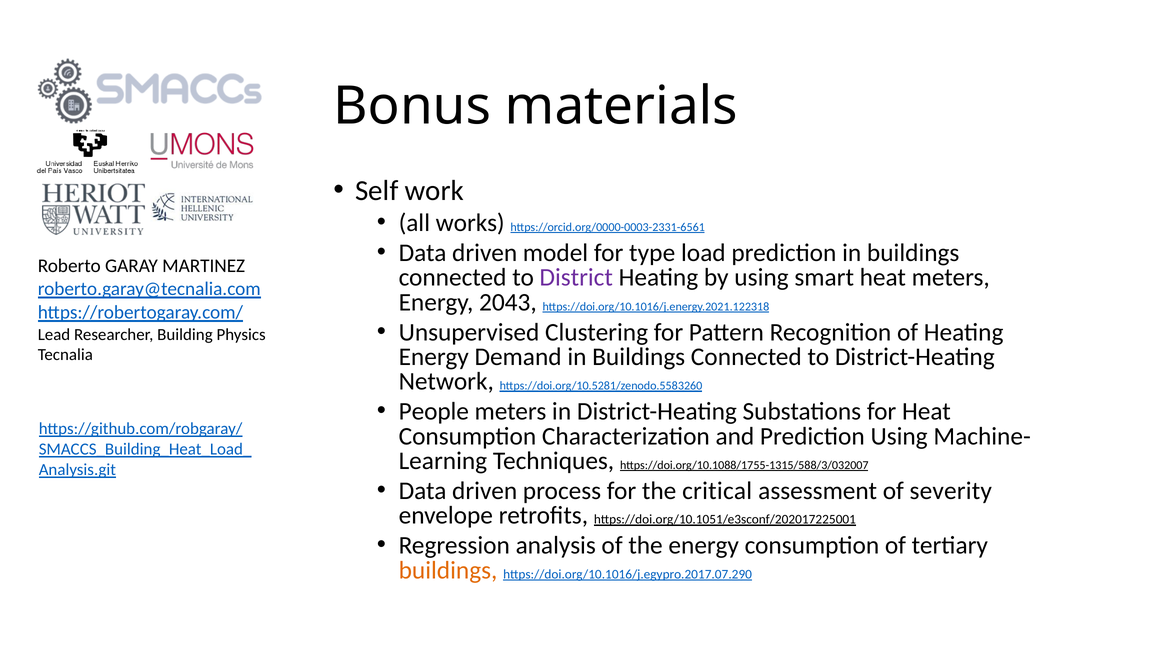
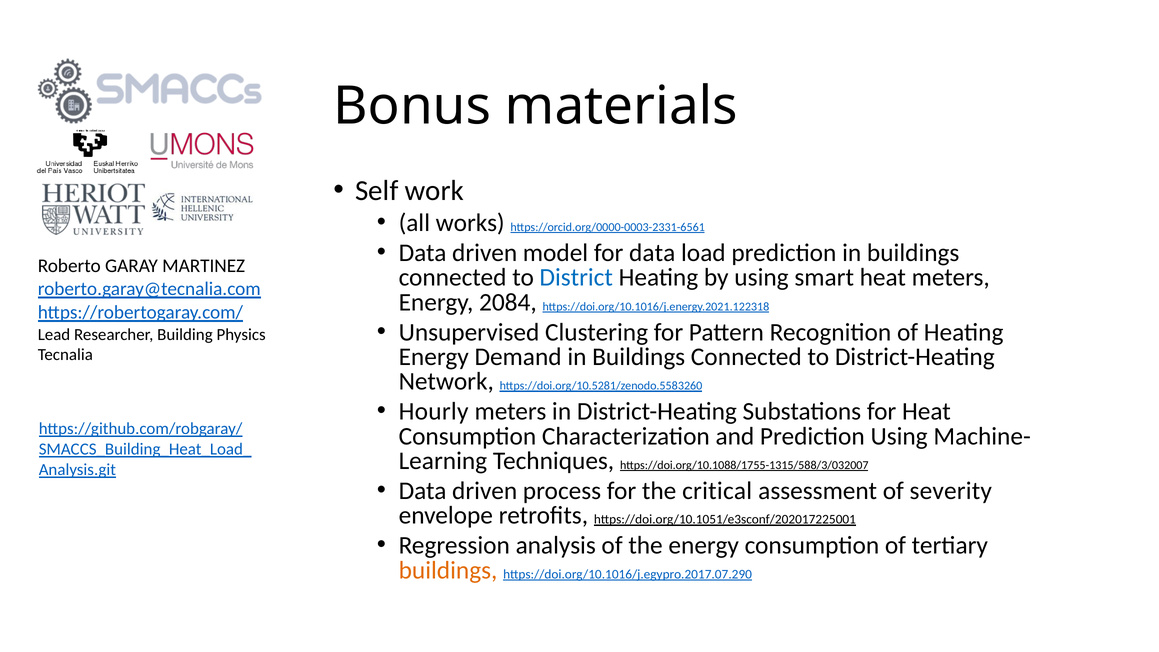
for type: type -> data (652, 253)
District colour: purple -> blue (576, 277)
2043: 2043 -> 2084 (508, 302)
People: People -> Hourly (434, 412)
